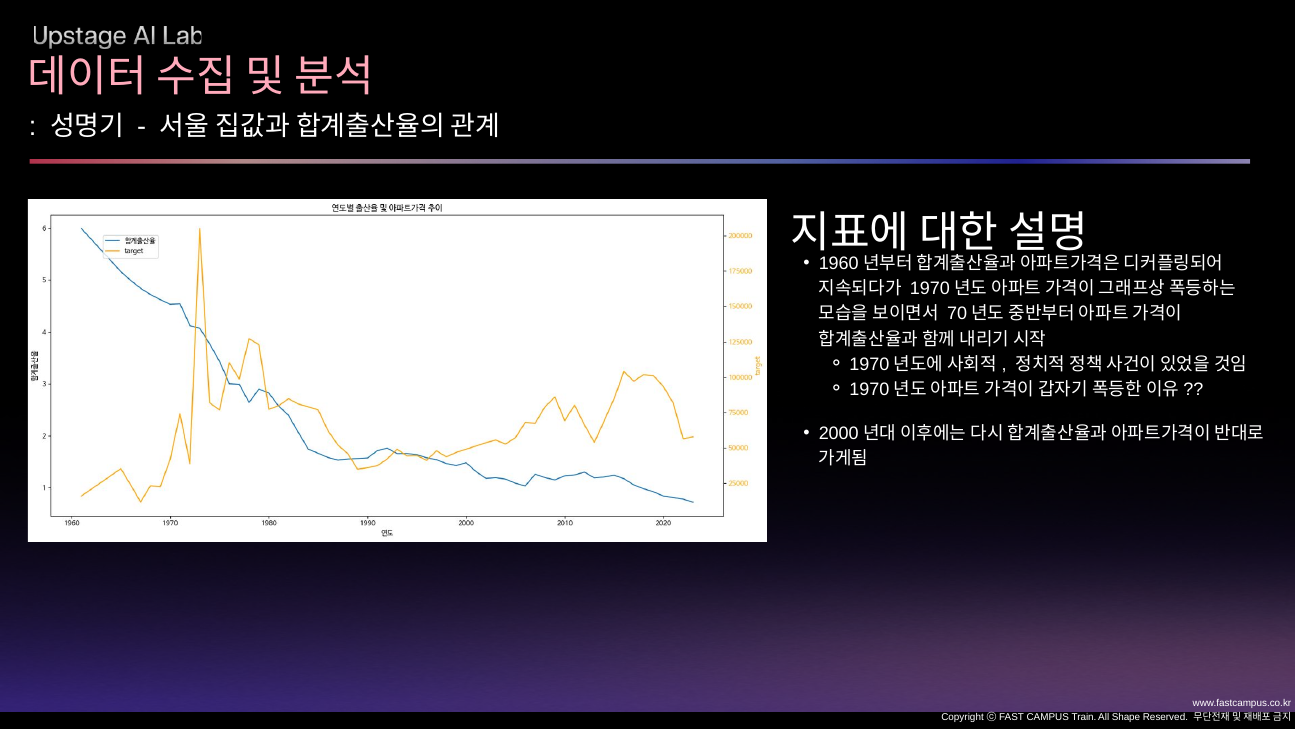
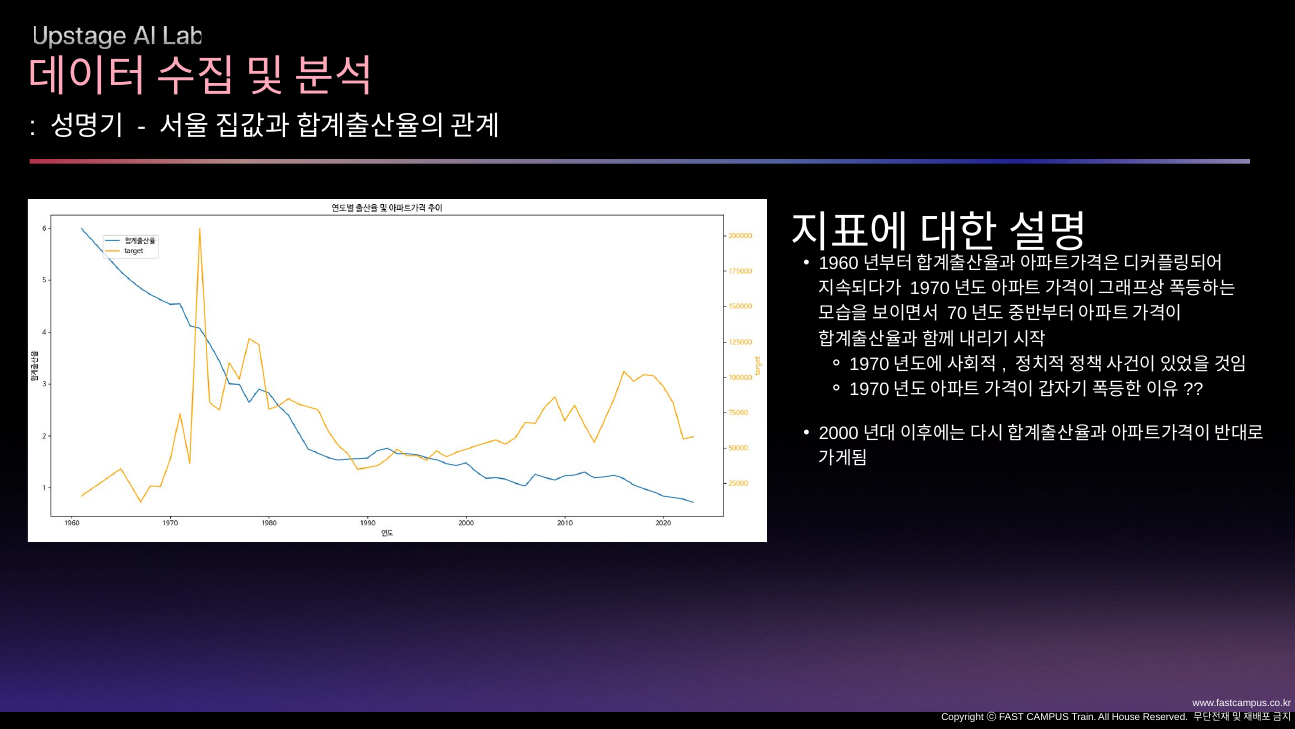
Shape: Shape -> House (1126, 717)
